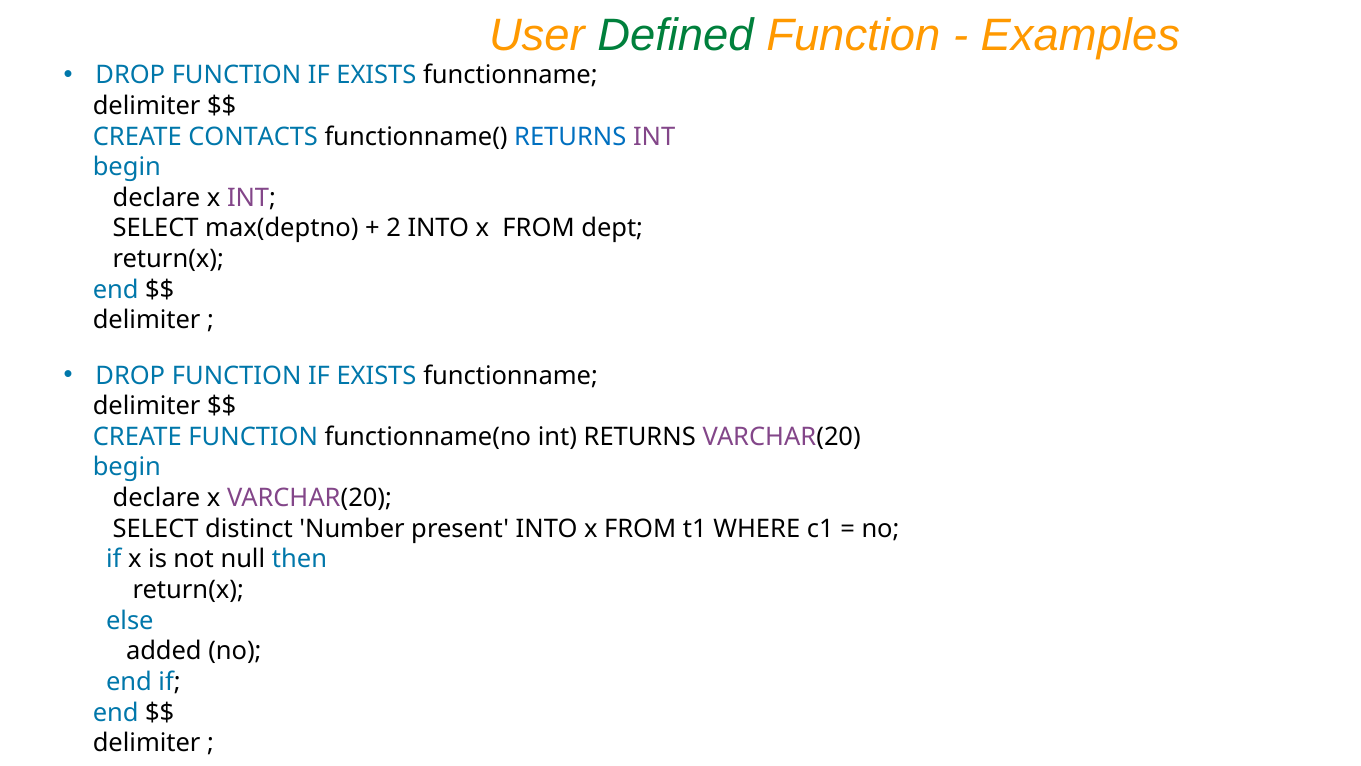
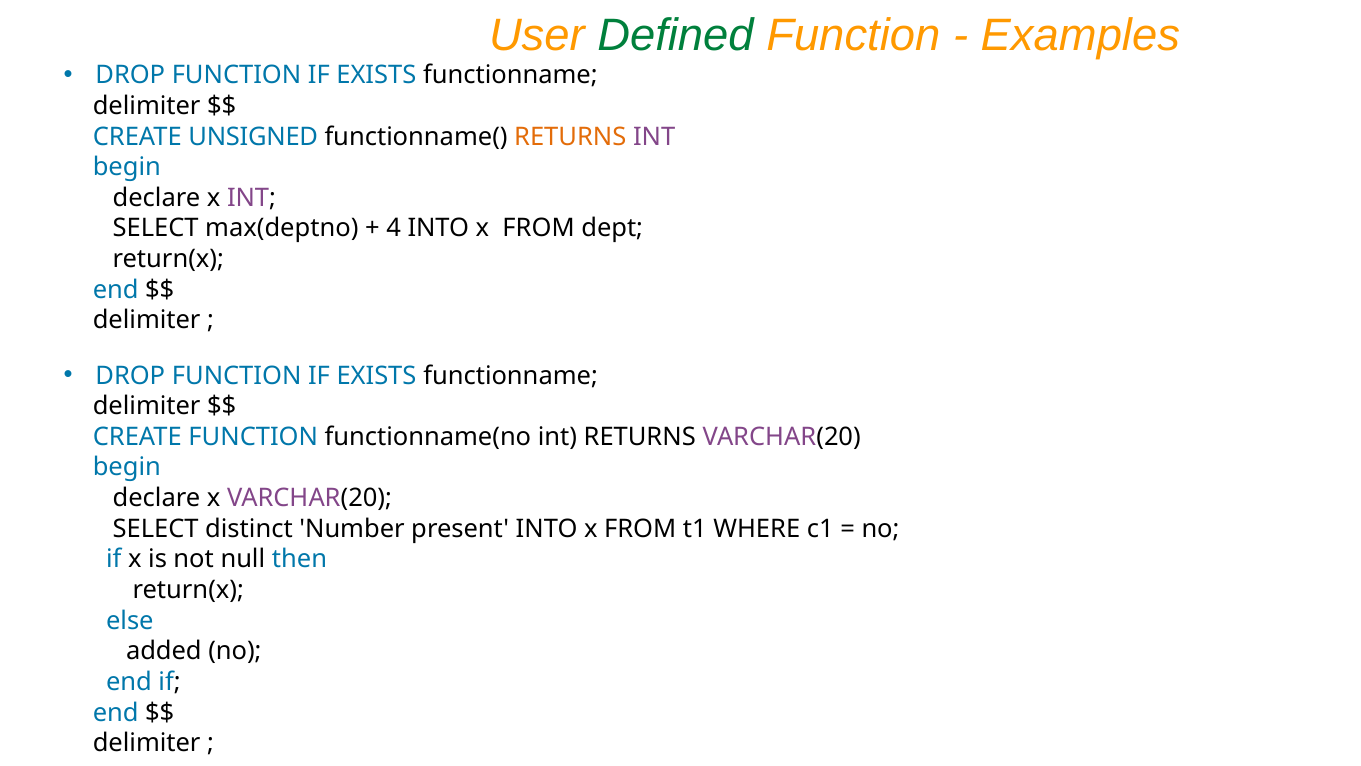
CONTACTS: CONTACTS -> UNSIGNED (253, 137)
RETURNS colour: blue -> orange (570, 137)
2: 2 -> 4 (394, 228)
